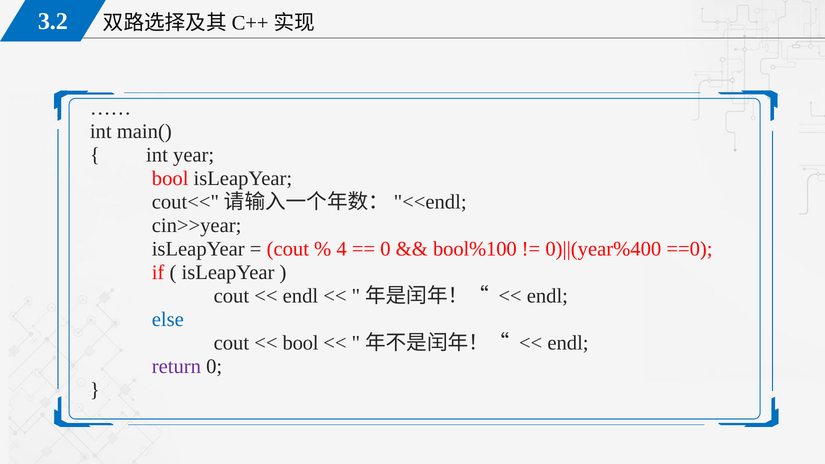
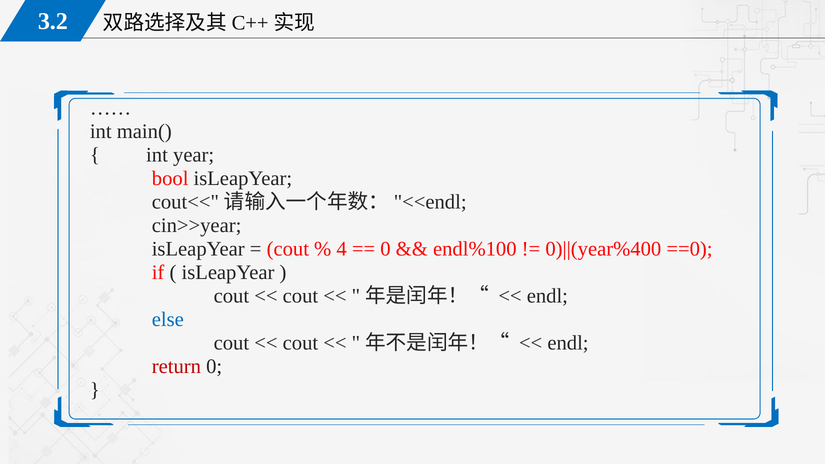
bool%100: bool%100 -> endl%100 (475, 249)
endl: endl -> cout (300, 296)
bool: bool -> cout (300, 343)
return colour: purple -> red (176, 366)
